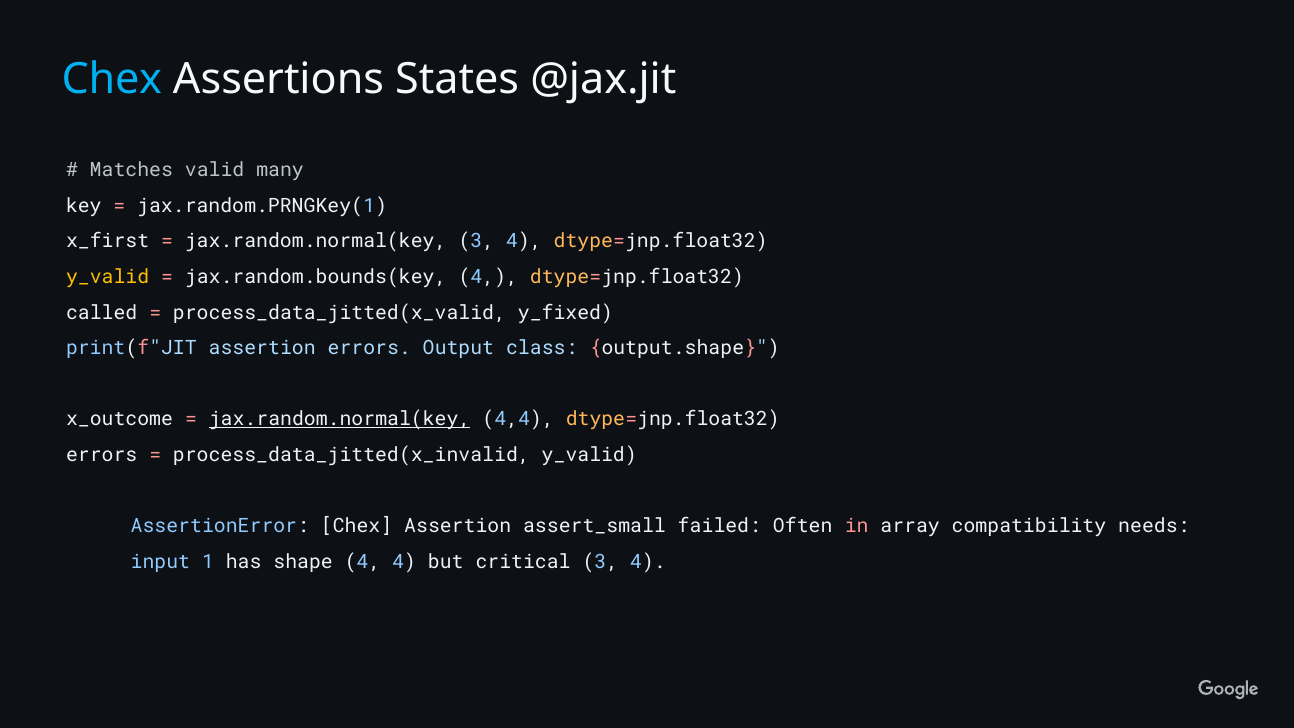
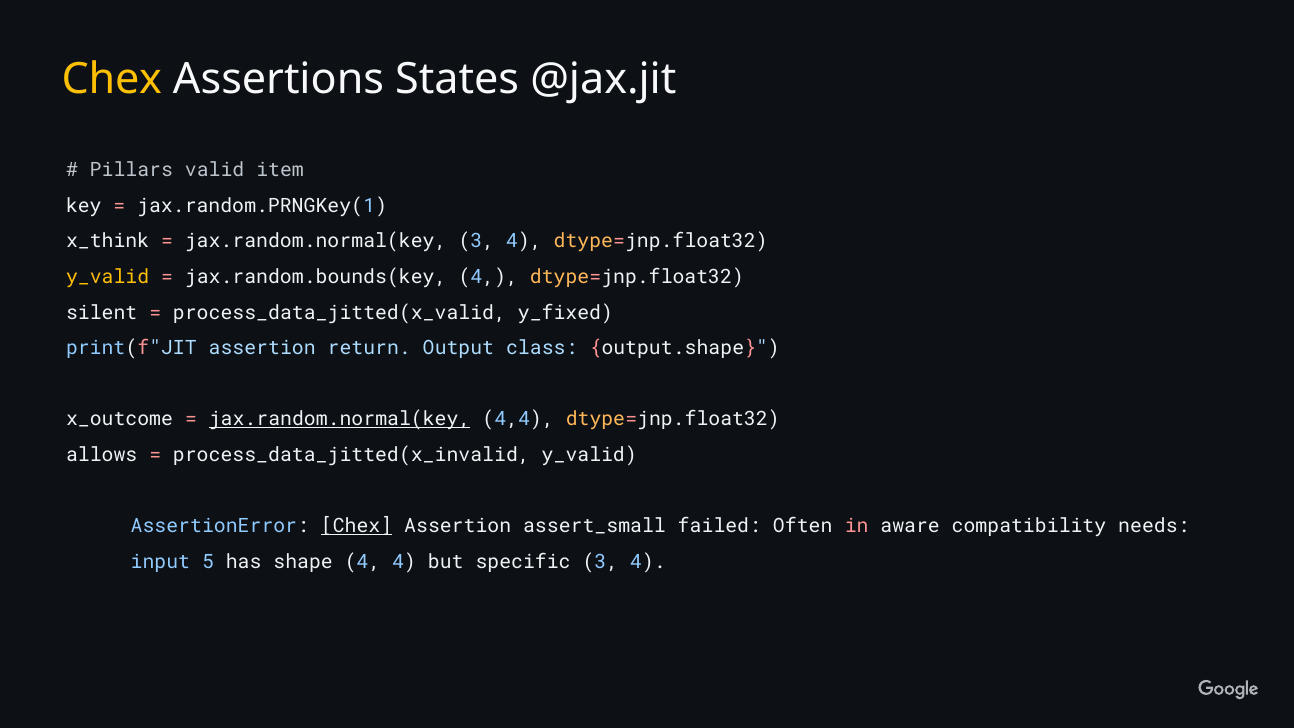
Chex colour: light blue -> yellow (112, 79)
Matches: Matches -> Pillars (131, 170)
many: many -> item (280, 170)
x_first: x_first -> x_think (108, 241)
called: called -> silent (102, 312)
assertion errors: errors -> return (369, 348)
errors: errors -> allows (102, 455)
Chex underline: none -> present (357, 526)
array: array -> aware (910, 526)
1: 1 -> 5 (208, 562)
critical: critical -> specific (523, 562)
